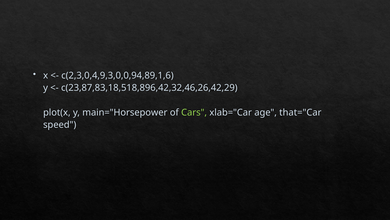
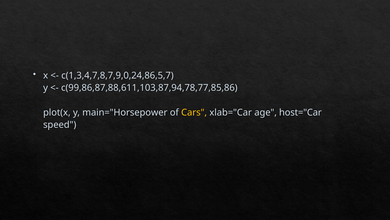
c(2,3,0,4,9,3,0,0,94,89,1,6: c(2,3,0,4,9,3,0,0,94,89,1,6 -> c(1,3,4,7,8,7,9,0,24,86,5,7 (117, 75)
c(23,87,83,18,518,896,42,32,46,26,42,29: c(23,87,83,18,518,896,42,32,46,26,42,29 -> c(99,86,87,88,611,103,87,94,78,77,85,86 (149, 88)
Cars colour: light green -> yellow (194, 112)
that="Car: that="Car -> host="Car (300, 112)
